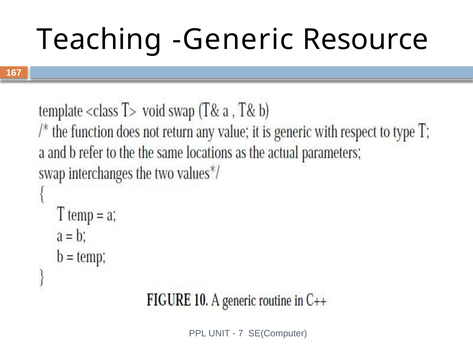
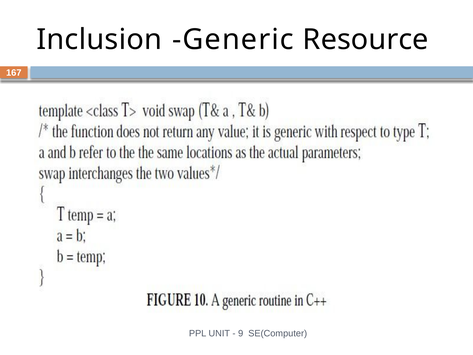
Teaching: Teaching -> Inclusion (99, 39)
7: 7 -> 9 (241, 333)
